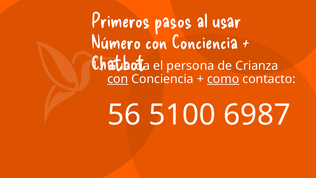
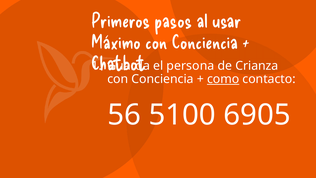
Número: Número -> Máximo (116, 43)
con underline: present -> none (118, 79)
6987: 6987 -> 6905 (257, 115)
